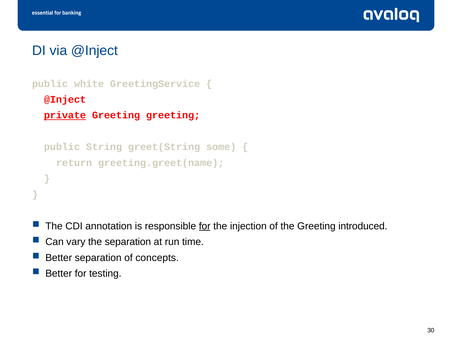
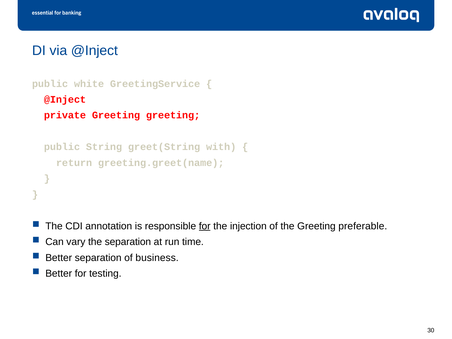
private underline: present -> none (65, 115)
some: some -> with (221, 147)
introduced: introduced -> preferable (363, 226)
concepts: concepts -> business (157, 258)
